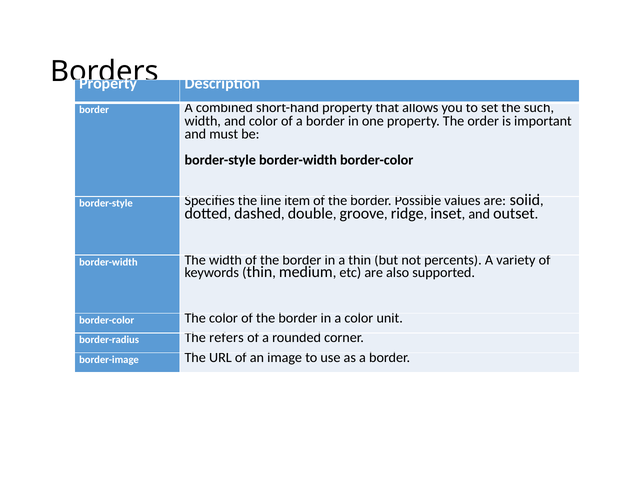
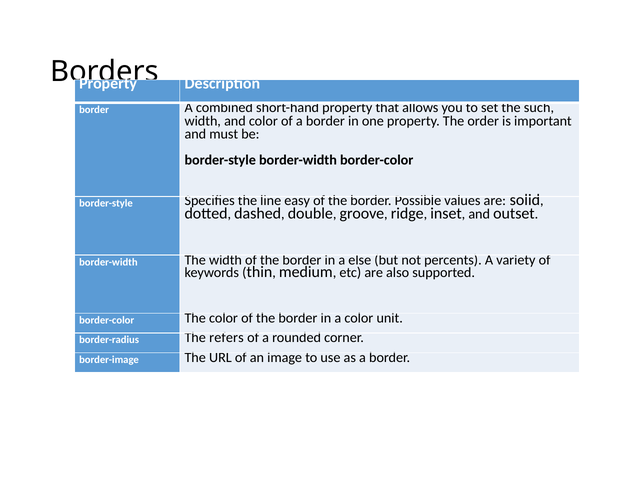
item: item -> easy (297, 201)
a thin: thin -> else (360, 260)
